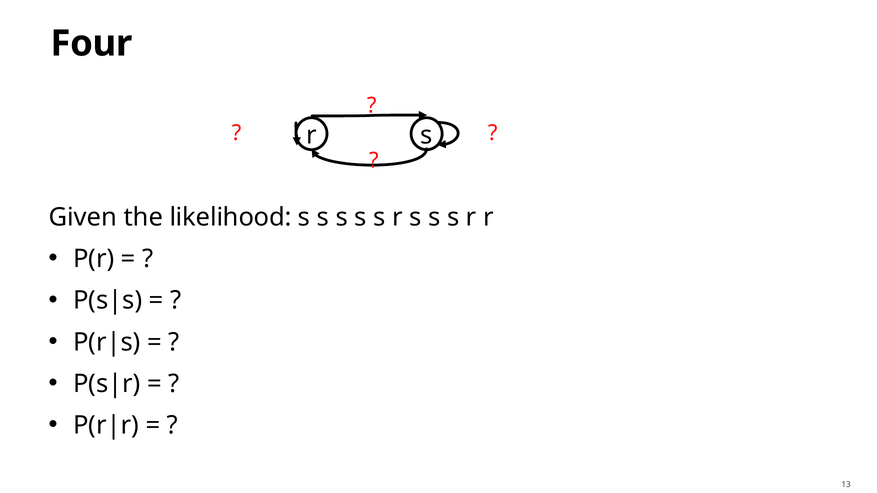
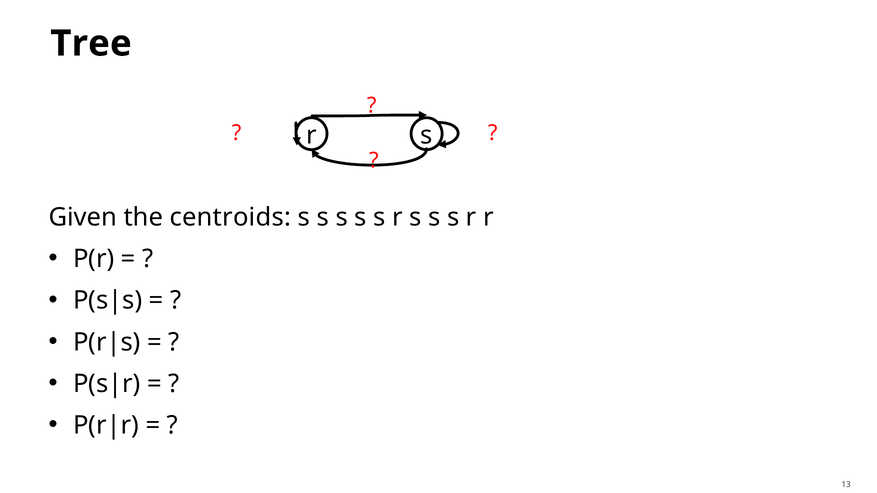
Four: Four -> Tree (91, 44)
likelihood: likelihood -> centroids (230, 217)
